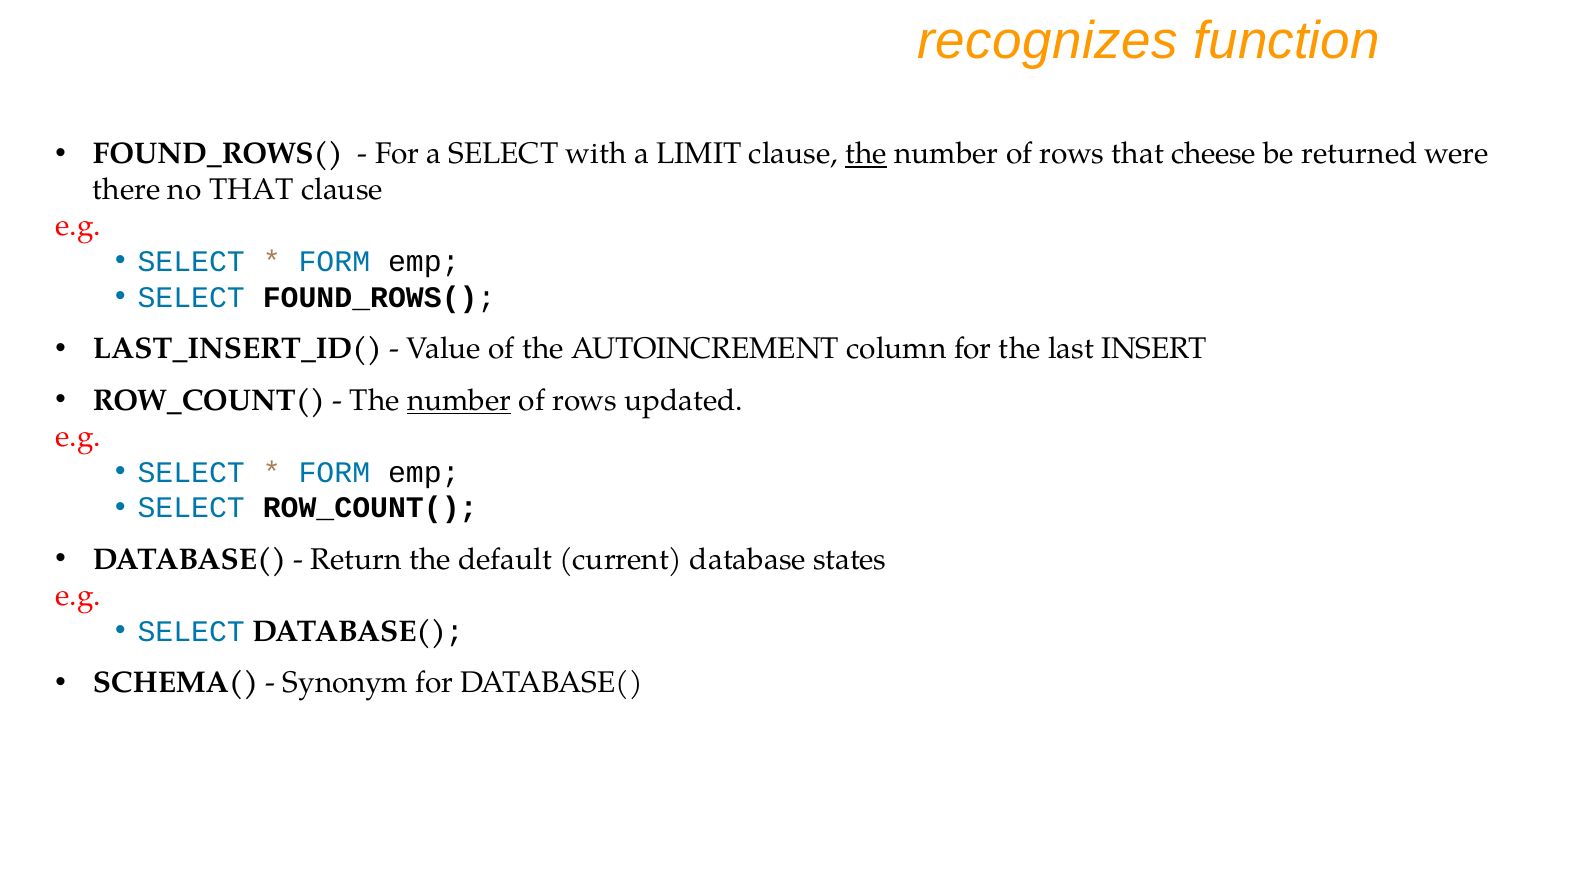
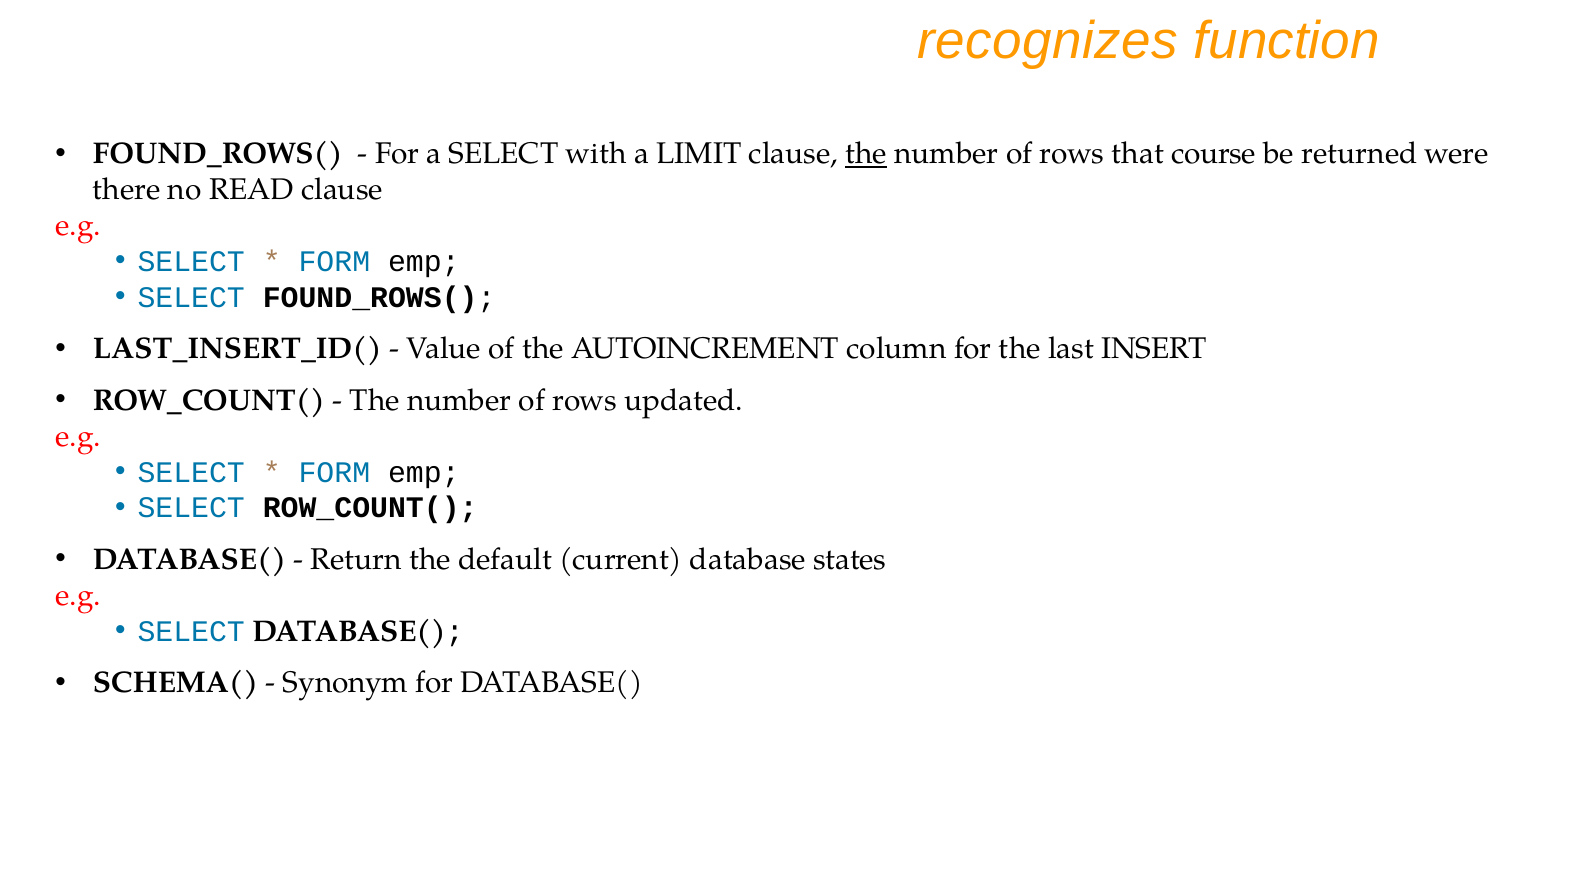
cheese: cheese -> course (1214, 154)
no THAT: THAT -> READ (251, 190)
number underline: present -> none (459, 401)
